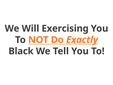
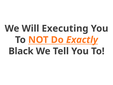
Exercising: Exercising -> Executing (65, 28)
